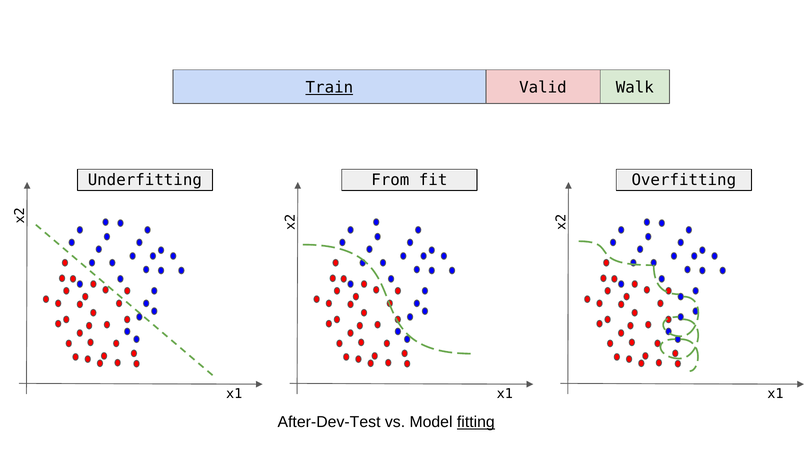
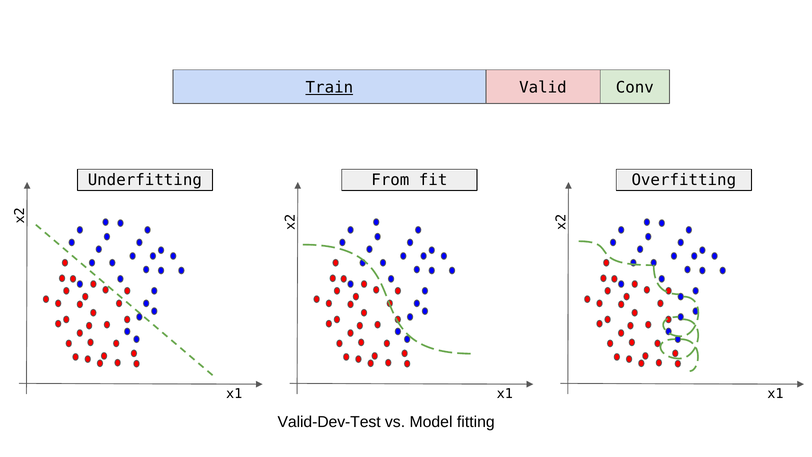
Walk: Walk -> Conv (635, 88)
After-Dev-Test: After-Dev-Test -> Valid-Dev-Test (329, 422)
fitting underline: present -> none (476, 422)
